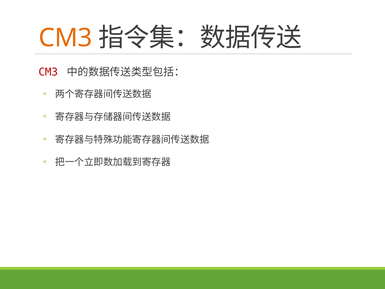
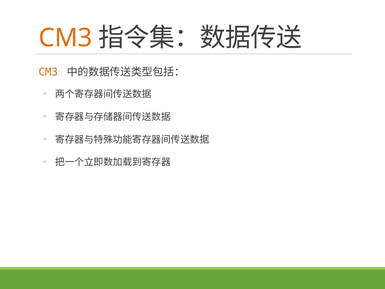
CM3 colour: red -> orange (48, 72)
